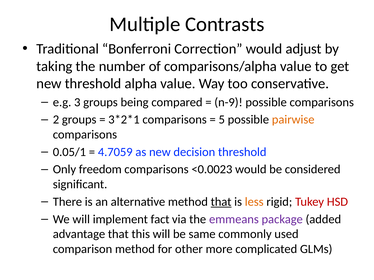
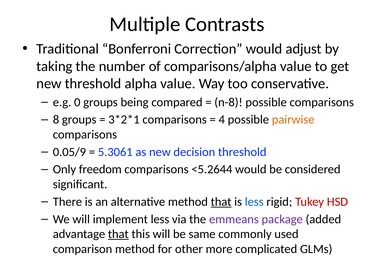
3: 3 -> 0 (77, 102)
n-9: n-9 -> n-8 (228, 102)
2: 2 -> 8 (56, 120)
5: 5 -> 4 (222, 120)
0.05/1: 0.05/1 -> 0.05/9 (69, 152)
4.7059: 4.7059 -> 5.3061 (115, 152)
<0.0023: <0.0023 -> <5.2644 (212, 170)
less colour: orange -> blue (254, 202)
implement fact: fact -> less (160, 220)
that underline: none -> present (118, 234)
